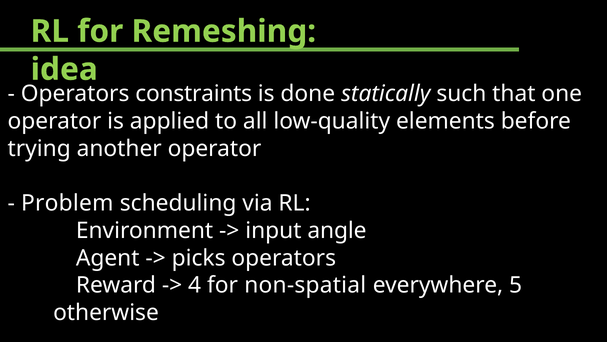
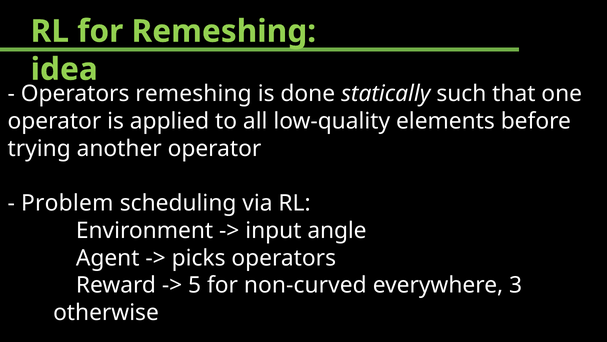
Operators constraints: constraints -> remeshing (194, 94)
4: 4 -> 5 (195, 285)
non-spatial: non-spatial -> non-curved (305, 285)
5: 5 -> 3 (516, 285)
